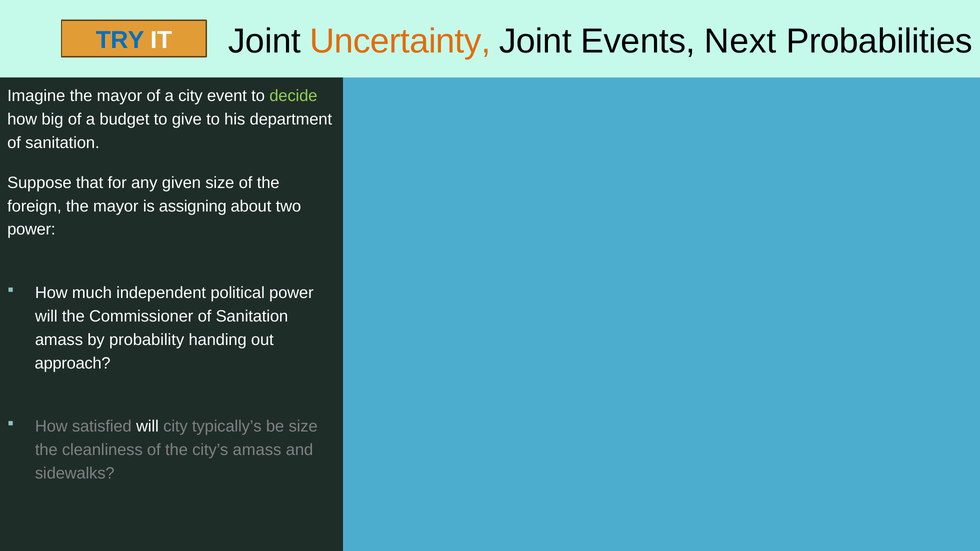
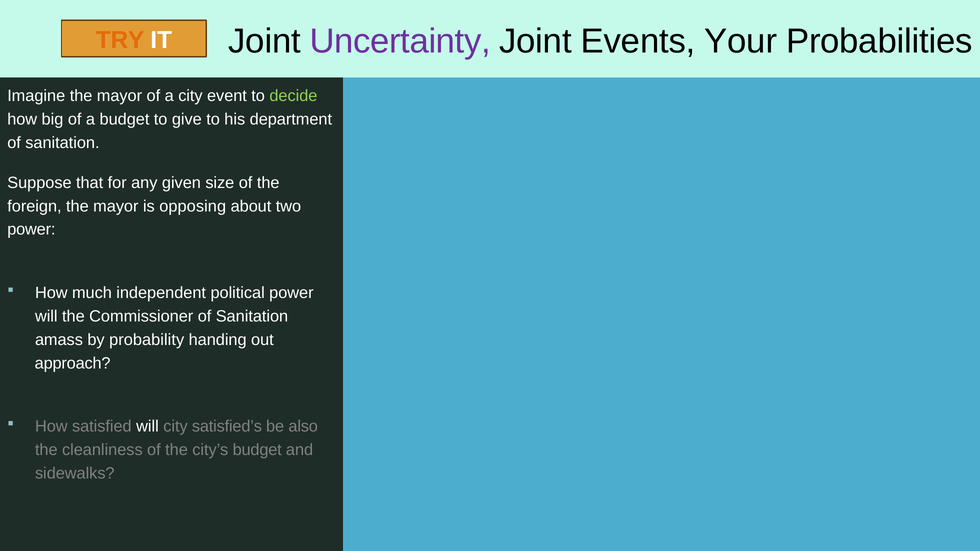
Uncertainty colour: orange -> purple (400, 41)
Next: Next -> Your (741, 41)
TRY colour: blue -> orange (120, 40)
assigning: assigning -> opposing (193, 206)
typically’s: typically’s -> satisfied’s (227, 427)
be size: size -> also (303, 427)
city’s amass: amass -> budget (257, 450)
